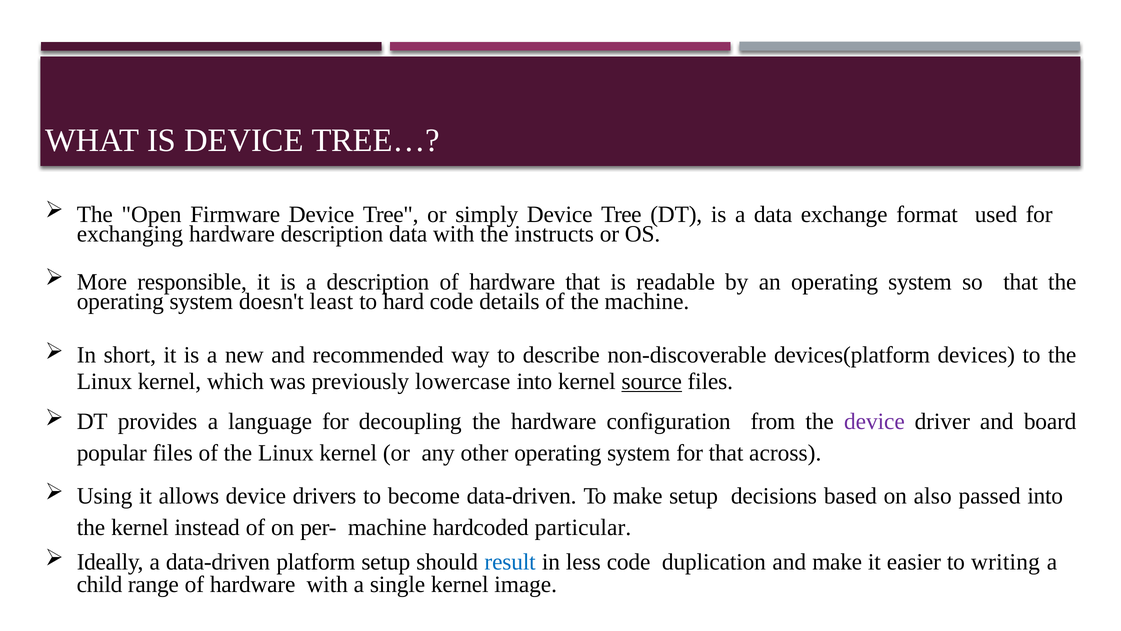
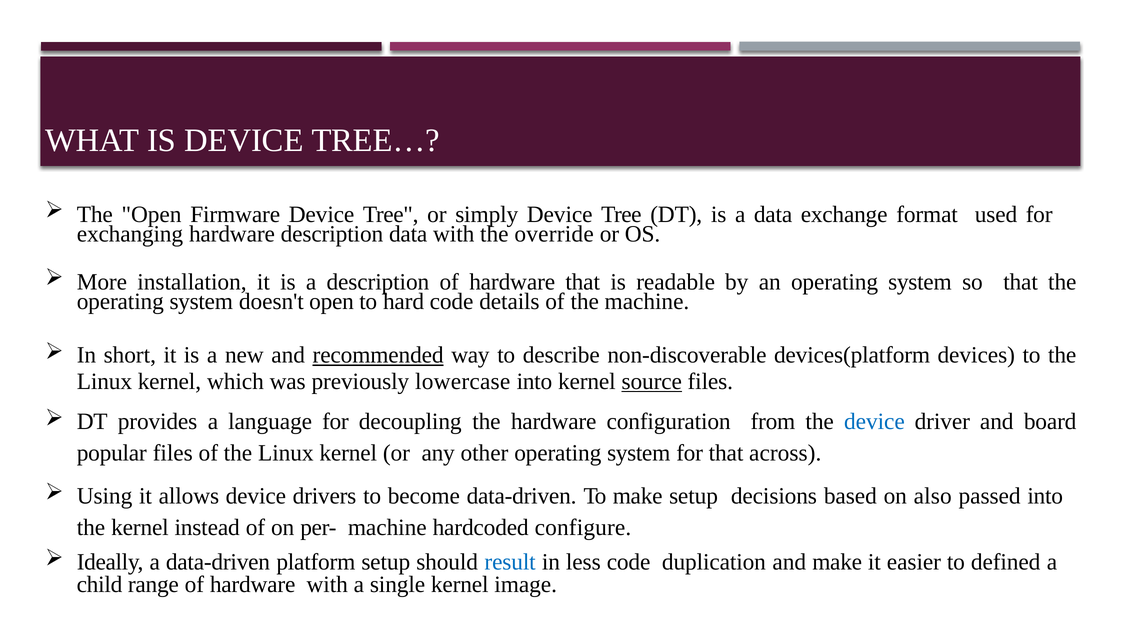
instructs: instructs -> override (554, 234)
responsible: responsible -> installation (192, 282)
doesn't least: least -> open (332, 301)
recommended underline: none -> present (378, 355)
device colour: purple -> blue (874, 421)
particular: particular -> configure (583, 527)
writing: writing -> defined (1006, 562)
